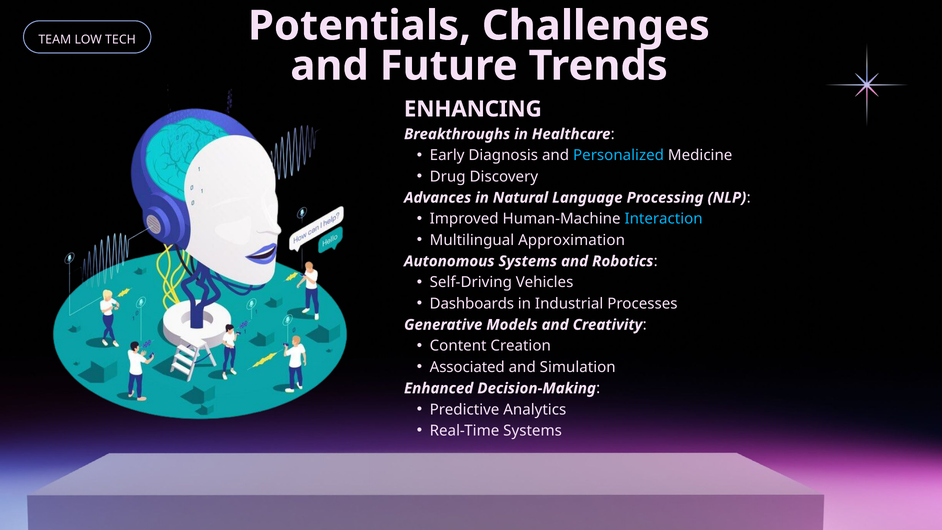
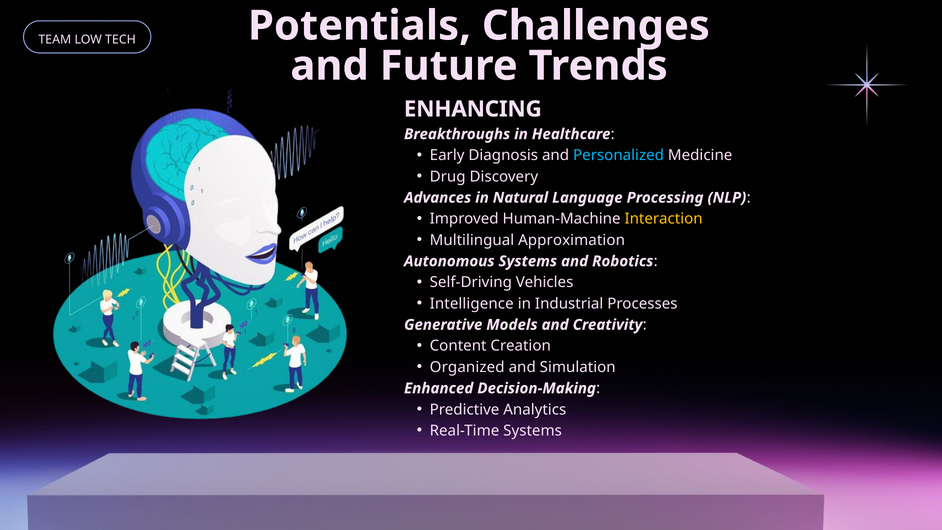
Interaction colour: light blue -> yellow (664, 219)
Dashboards: Dashboards -> Intelligence (472, 304)
Associated: Associated -> Organized (467, 367)
